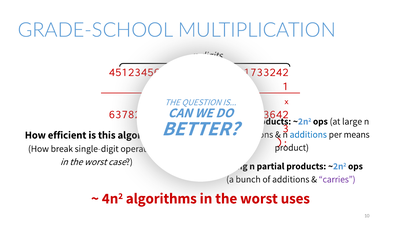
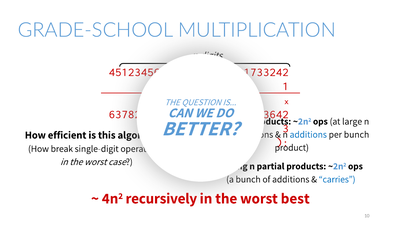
per means: means -> bunch (357, 134)
carries colour: purple -> blue (337, 179)
algorithms: algorithms -> recursively (161, 198)
uses: uses -> best (295, 198)
